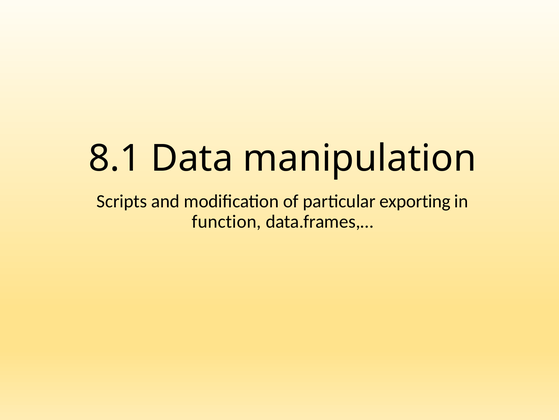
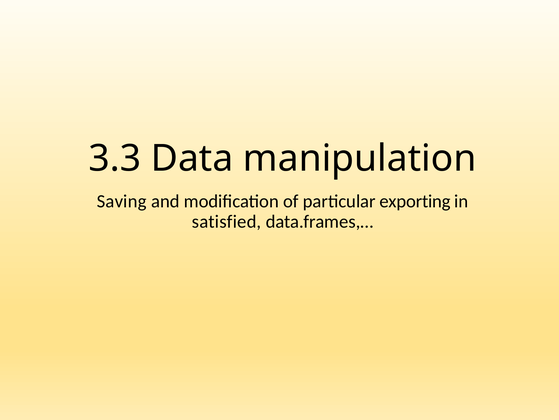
8.1: 8.1 -> 3.3 (115, 158)
Scripts: Scripts -> Saving (122, 201)
function: function -> satisfied (227, 221)
